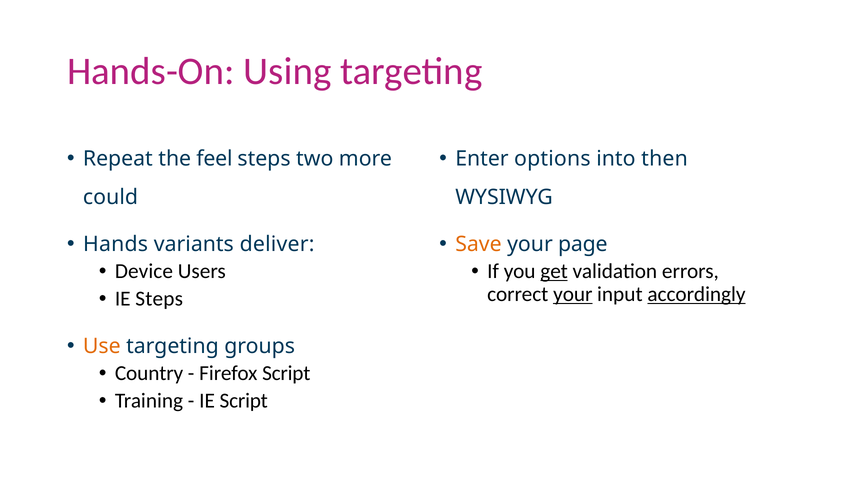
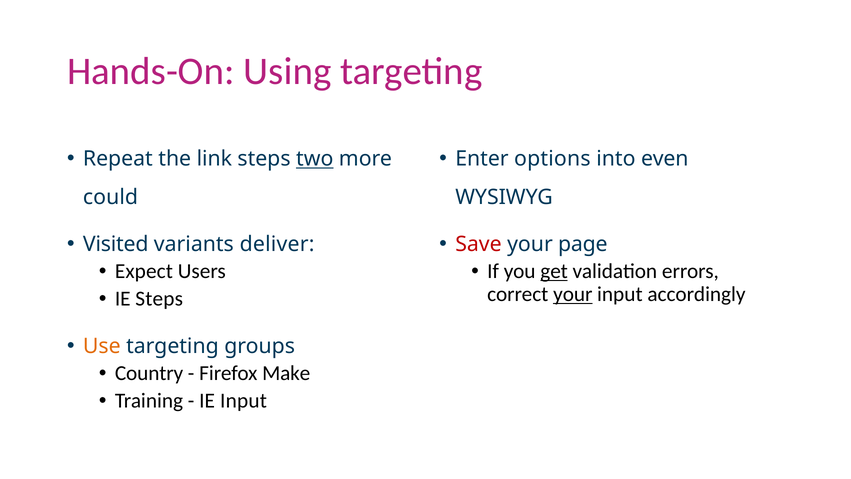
feel: feel -> link (214, 159)
two underline: none -> present (315, 159)
then: then -> even (665, 159)
Hands: Hands -> Visited (116, 244)
Save colour: orange -> red (478, 244)
Device: Device -> Expect (144, 271)
accordingly underline: present -> none (696, 294)
Firefox Script: Script -> Make (286, 373)
IE Script: Script -> Input (244, 401)
